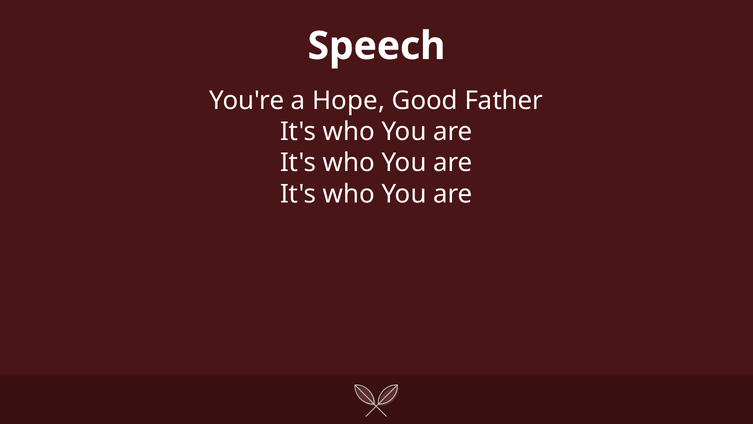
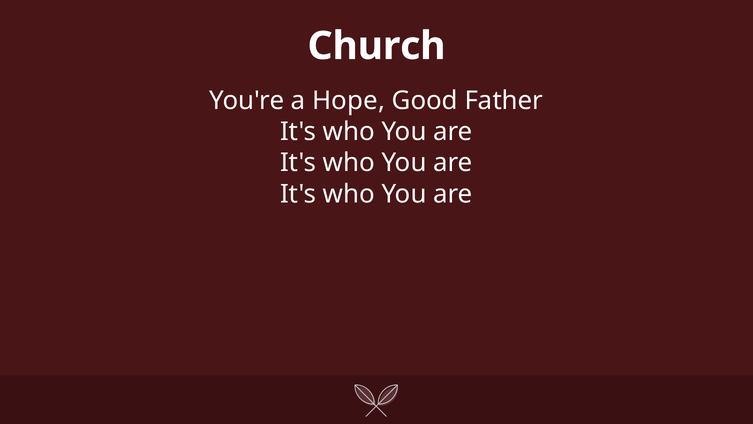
Speech: Speech -> Church (377, 46)
